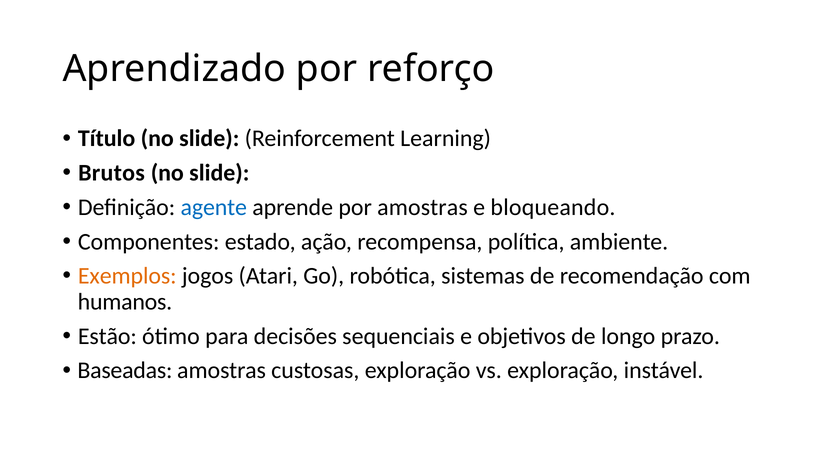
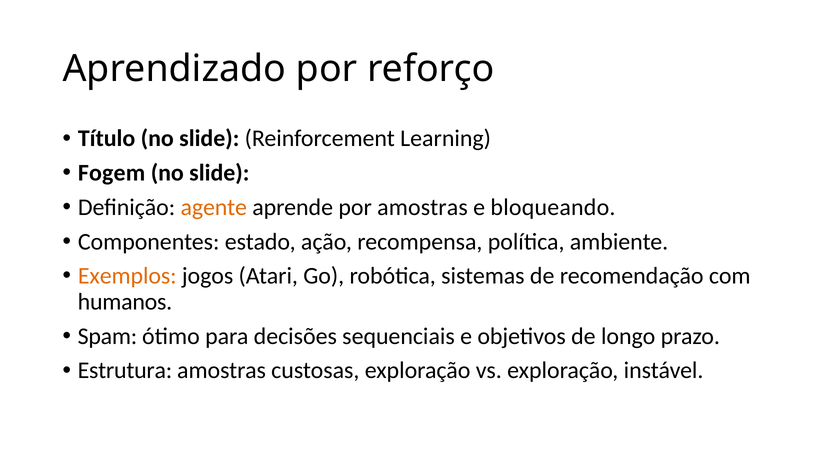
Brutos: Brutos -> Fogem (112, 173)
agente colour: blue -> orange (214, 207)
Estão: Estão -> Spam (107, 336)
Baseadas: Baseadas -> Estrutura (125, 371)
